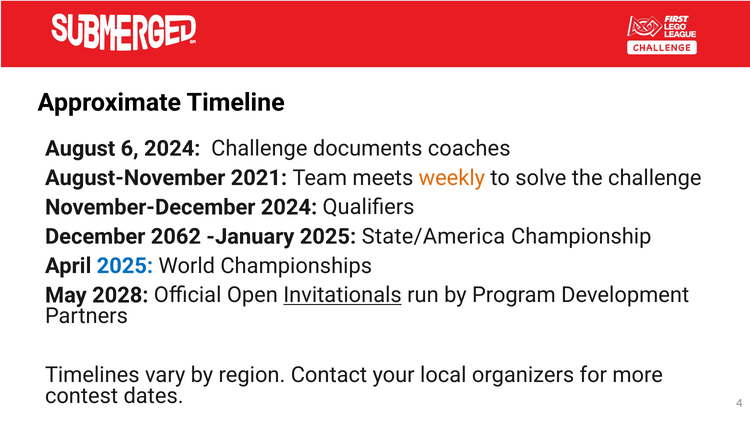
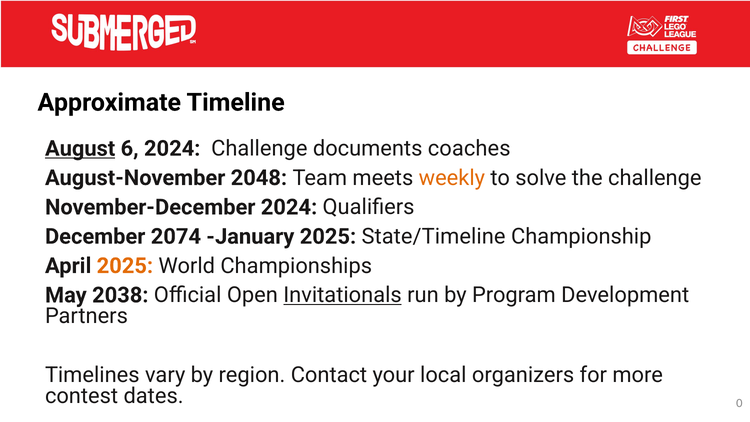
August underline: none -> present (80, 148)
2021: 2021 -> 2048 (259, 178)
2062: 2062 -> 2074 (176, 236)
State/America: State/America -> State/Timeline (434, 236)
2025 colour: blue -> orange (125, 266)
2028: 2028 -> 2038 (120, 295)
4: 4 -> 0 (739, 403)
